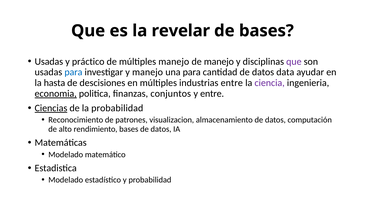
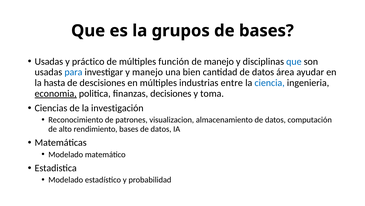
revelar: revelar -> grupos (181, 31)
múltiples manejo: manejo -> función (174, 61)
que colour: purple -> blue (294, 61)
una para: para -> bien (192, 72)
data: data -> área (285, 72)
ciencia colour: purple -> blue (270, 83)
conjuntos: conjuntos -> decisiones (171, 93)
y entre: entre -> toma (212, 93)
Ciencias underline: present -> none (51, 108)
la probabilidad: probabilidad -> investigación (117, 108)
